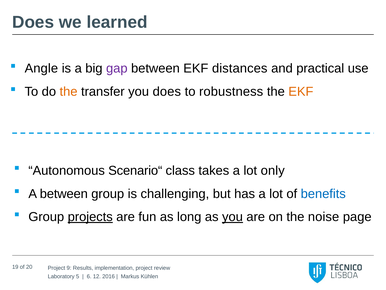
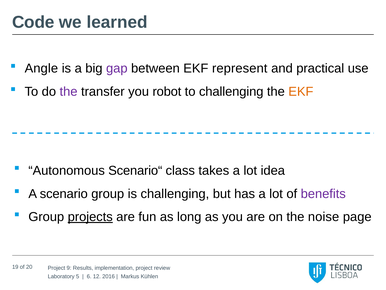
Does: Does -> Code (33, 22)
distances: distances -> represent (240, 68)
the colour: orange -> purple (69, 91)
you does: does -> robot (167, 91)
to robustness: robustness -> challenging (231, 91)
only: only -> idea (273, 170)
A between: between -> scenario (64, 193)
benefits colour: blue -> purple (323, 193)
you underline: present -> none (232, 217)
